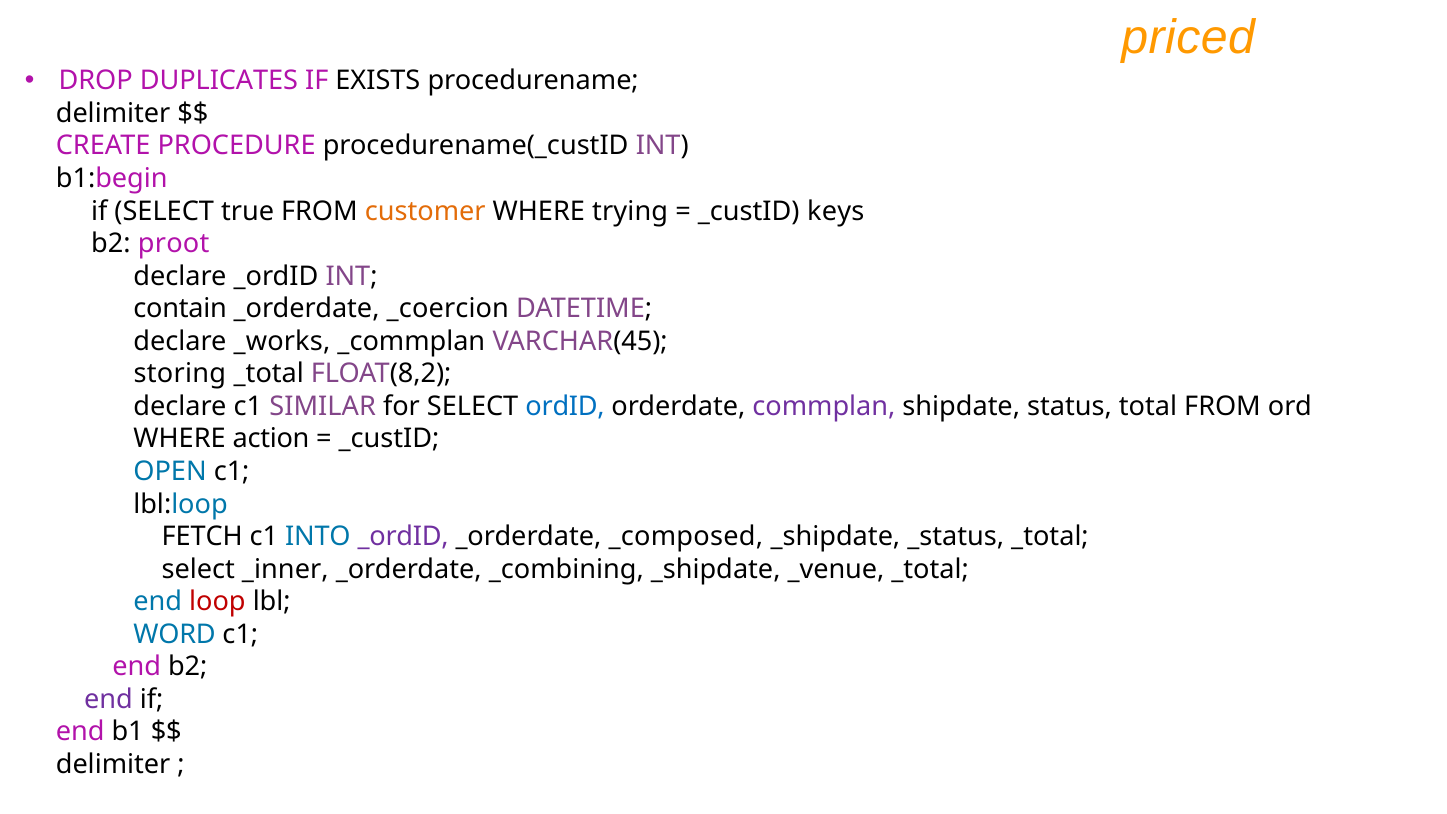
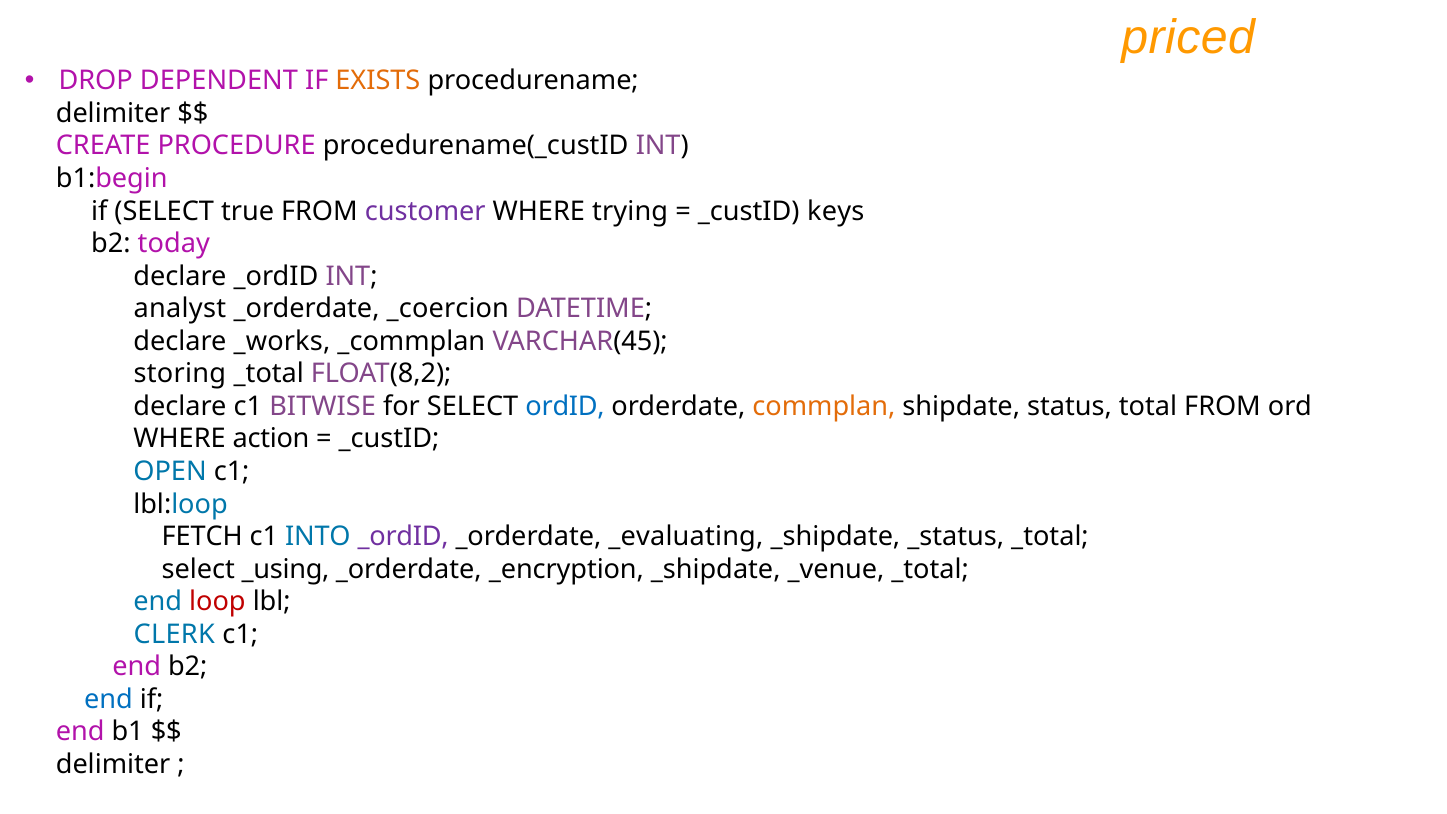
DUPLICATES: DUPLICATES -> DEPENDENT (219, 81)
EXISTS colour: black -> orange (378, 81)
customer colour: orange -> purple (425, 211)
proot: proot -> today (174, 244)
contain: contain -> analyst (180, 309)
SIMILAR: SIMILAR -> BITWISE (323, 406)
commplan colour: purple -> orange (824, 406)
_composed: _composed -> _evaluating (686, 537)
_inner: _inner -> _using (285, 569)
_combining: _combining -> _encryption (566, 569)
WORD: WORD -> CLERK (174, 634)
end colour: purple -> blue (108, 699)
